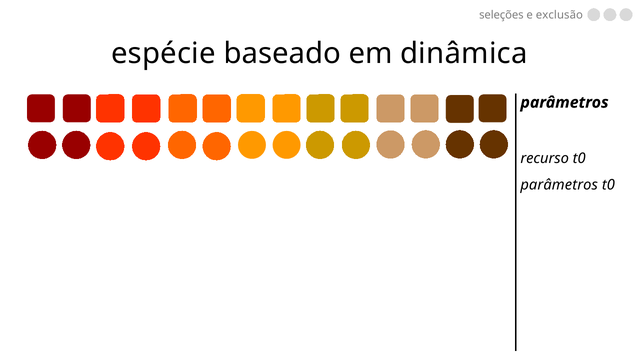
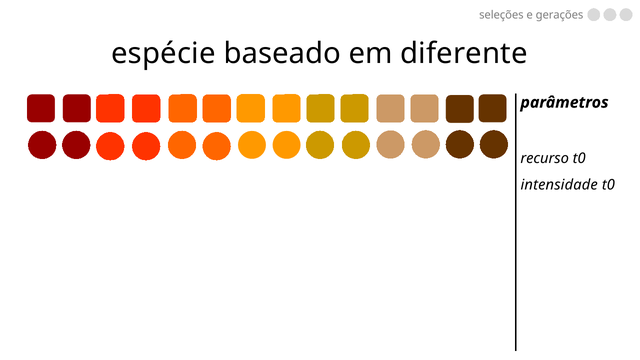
exclusão: exclusão -> gerações (560, 15)
dinâmica: dinâmica -> diferente (464, 54)
parâmetros: parâmetros -> intensidade (559, 185)
